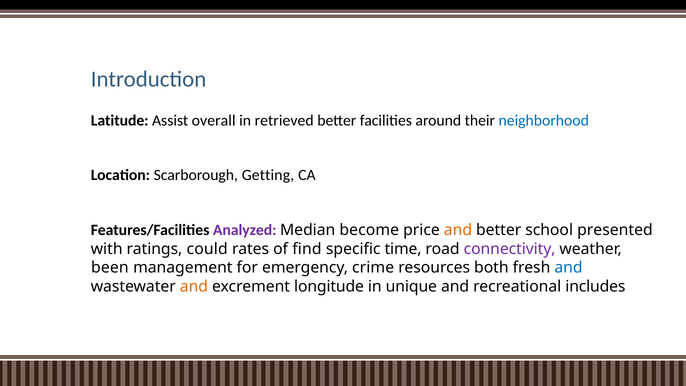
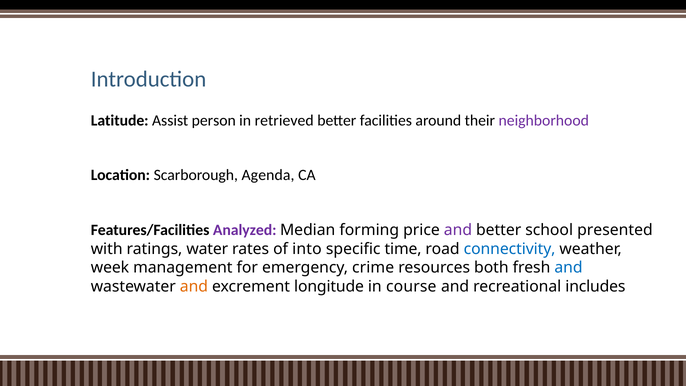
overall: overall -> person (214, 120)
neighborhood colour: blue -> purple (544, 120)
Getting: Getting -> Agenda (268, 175)
become: become -> forming (369, 230)
and colour: orange -> purple (458, 230)
could: could -> water (207, 249)
find: find -> into (307, 249)
connectivity colour: purple -> blue (510, 249)
been: been -> week (110, 268)
unique: unique -> course (411, 287)
